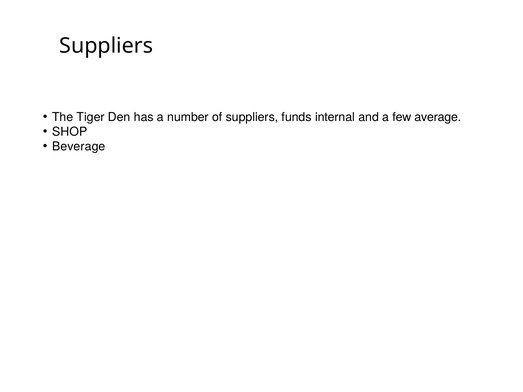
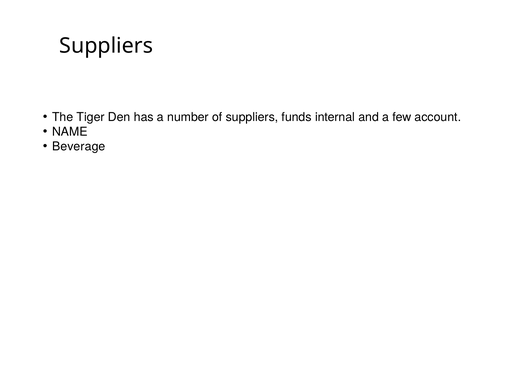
average: average -> account (438, 117)
SHOP: SHOP -> NAME (70, 132)
